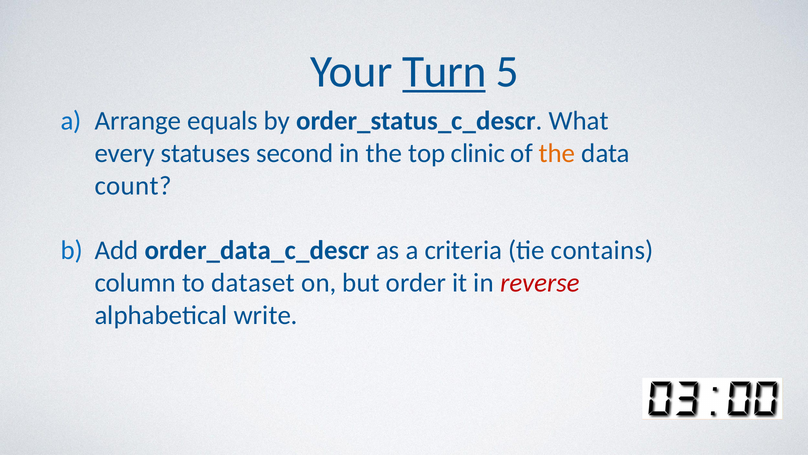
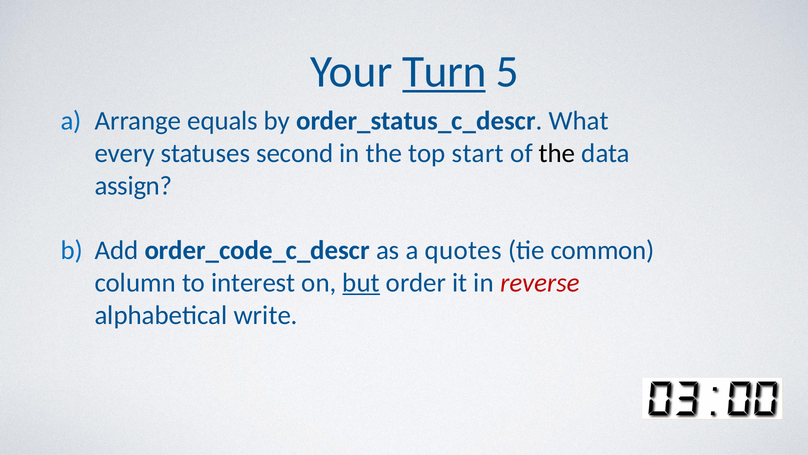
clinic: clinic -> start (478, 153)
the colour: orange -> black (557, 153)
count: count -> assign (133, 186)
order_data_c_descr: order_data_c_descr -> order_code_c_descr (257, 250)
criteria: criteria -> quotes (463, 250)
contains: contains -> common (603, 250)
dataset: dataset -> interest (253, 283)
but underline: none -> present (361, 283)
